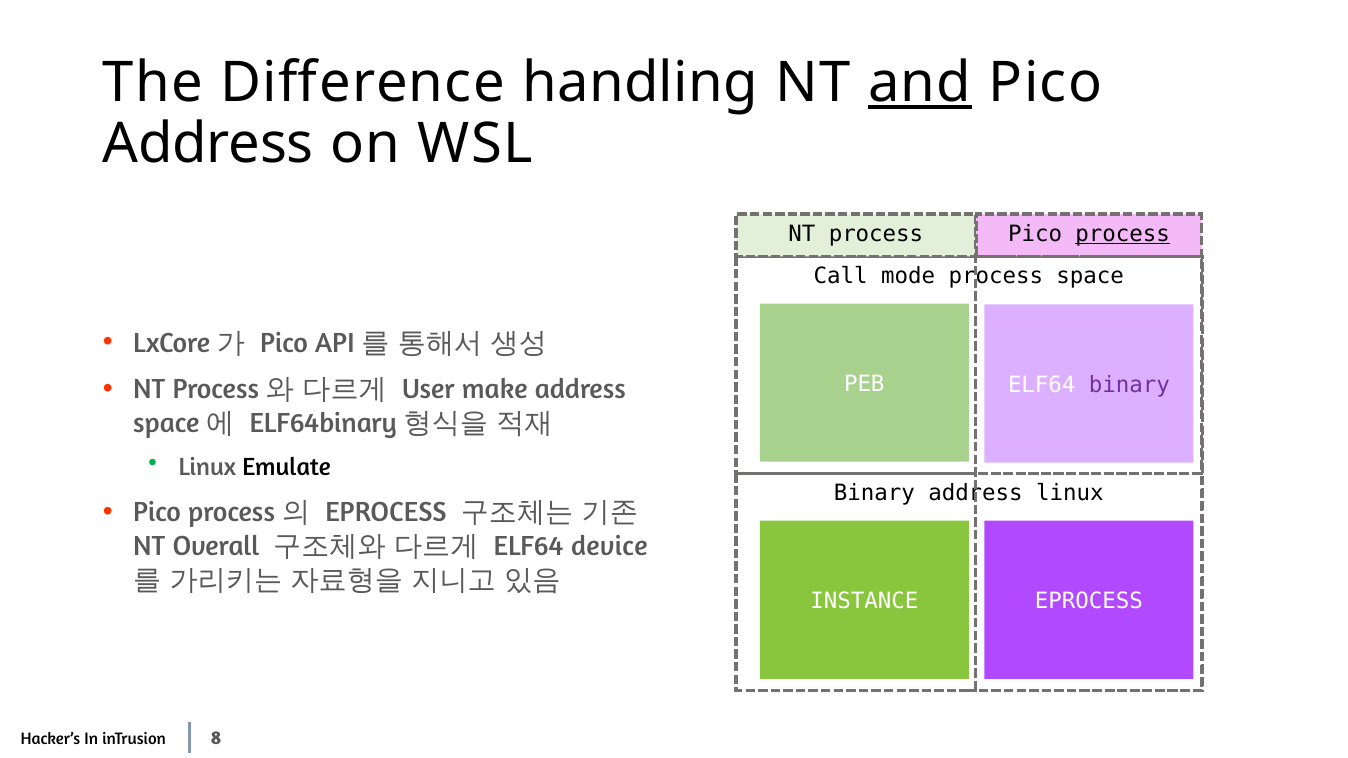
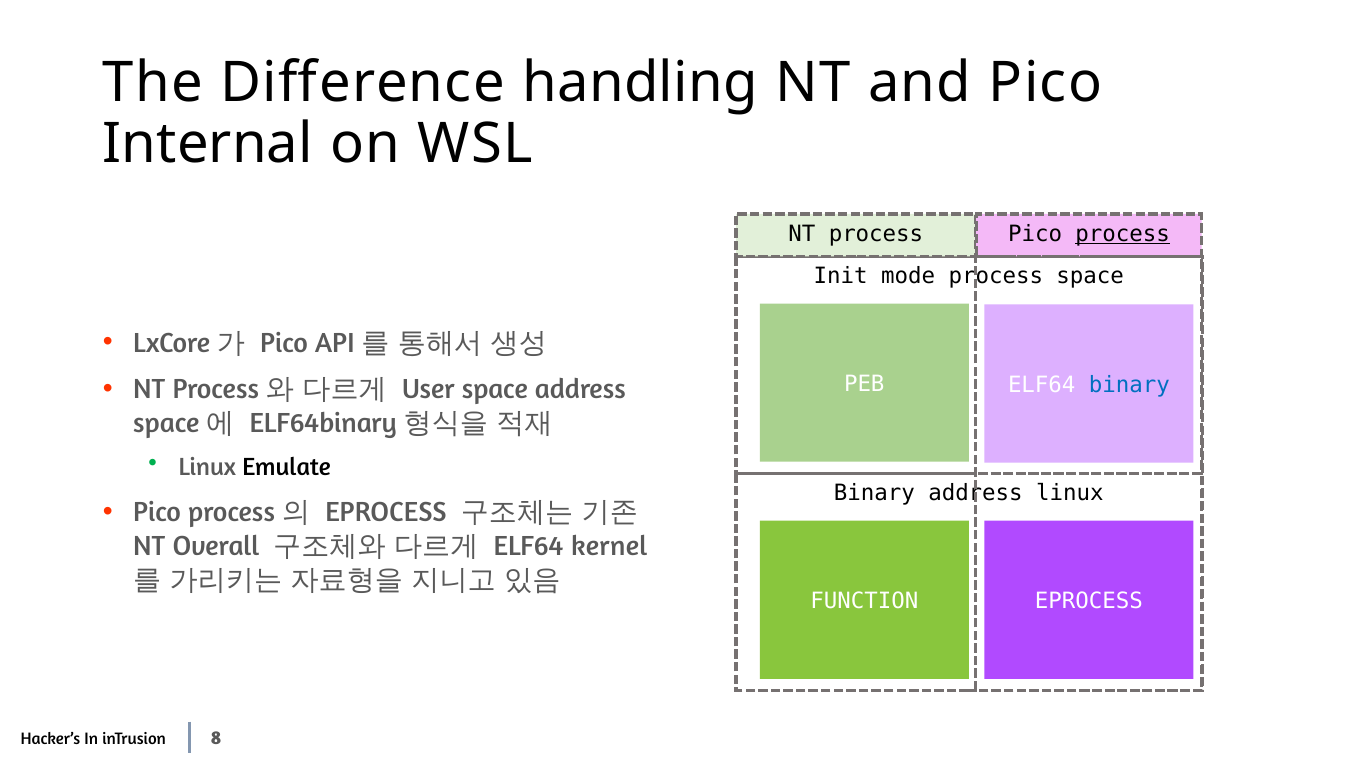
and underline: present -> none (920, 83)
Address: Address -> Internal (208, 144)
Call: Call -> Init (841, 276)
User make: make -> space (495, 390)
binary colour: purple -> blue (1129, 385)
device: device -> kernel (609, 546)
INSTANCE: INSTANCE -> FUNCTION (864, 601)
